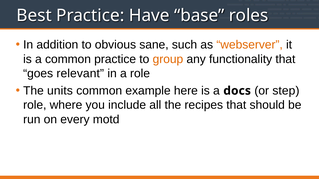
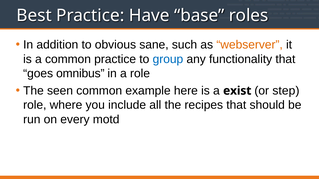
group colour: orange -> blue (168, 59)
relevant: relevant -> omnibus (80, 74)
units: units -> seen (60, 91)
docs: docs -> exist (237, 91)
